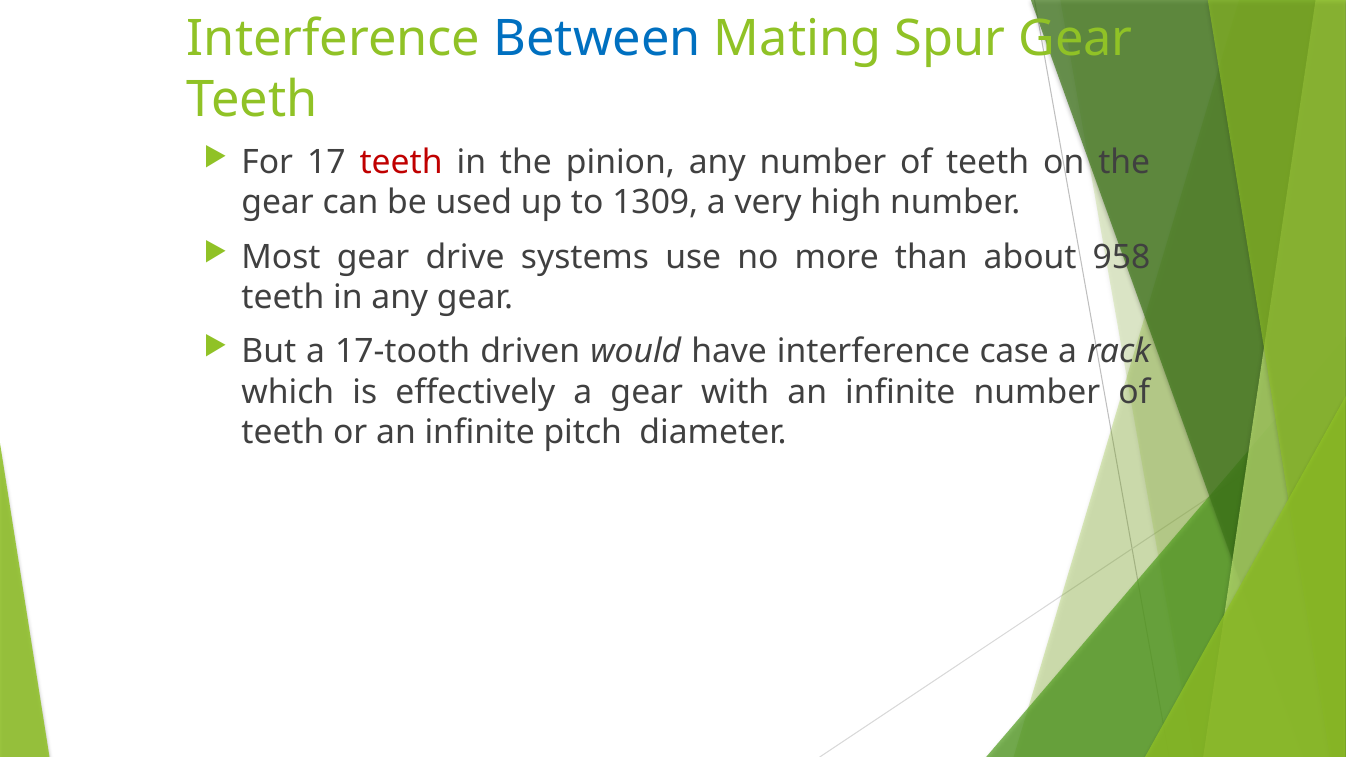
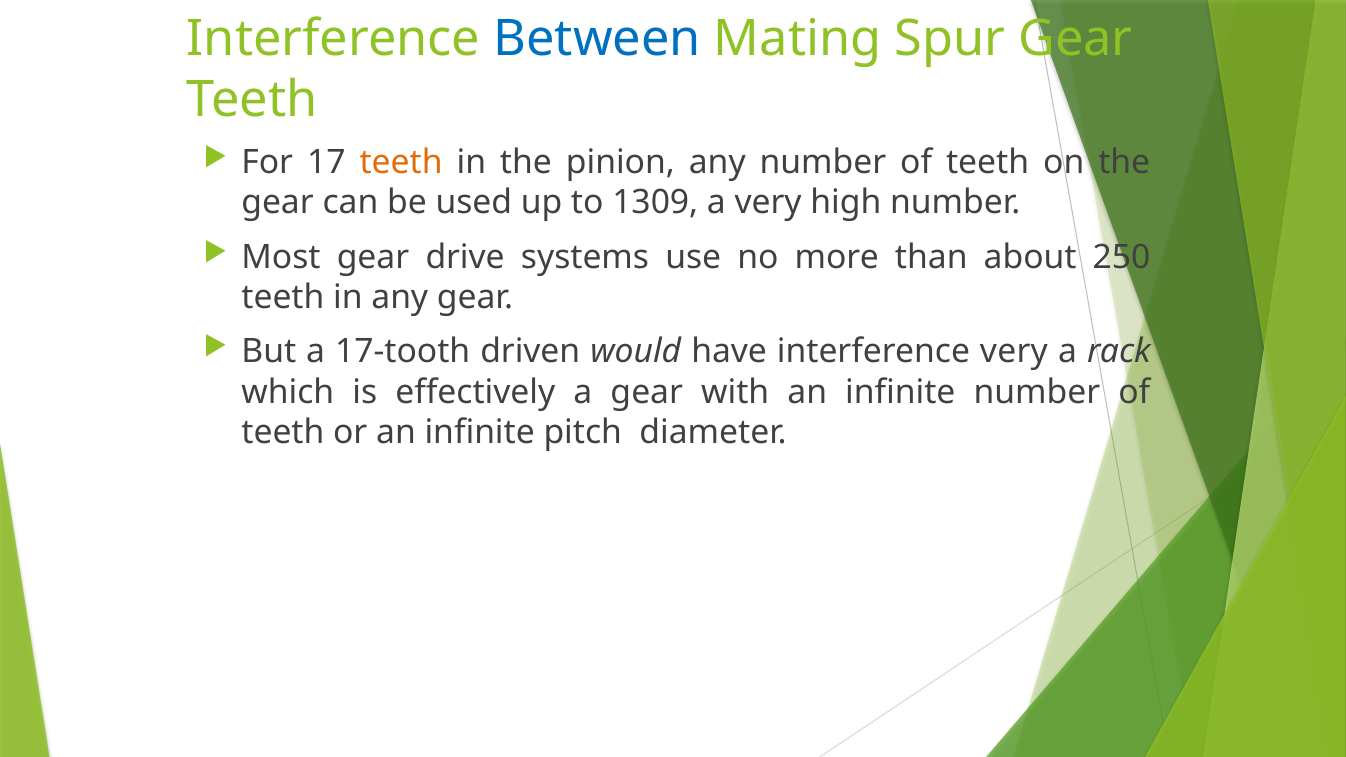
teeth colour: red -> orange (401, 162)
958: 958 -> 250 (1122, 257)
interference case: case -> very (1014, 352)
